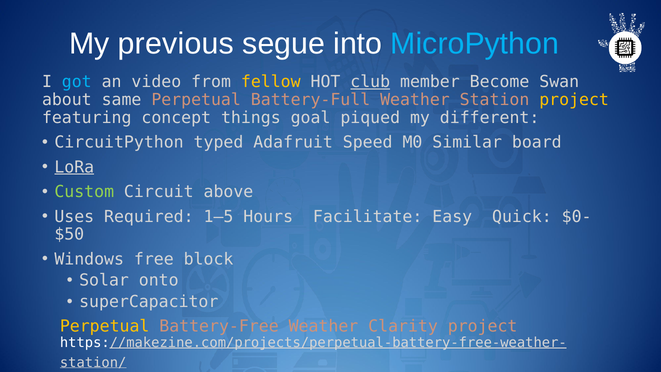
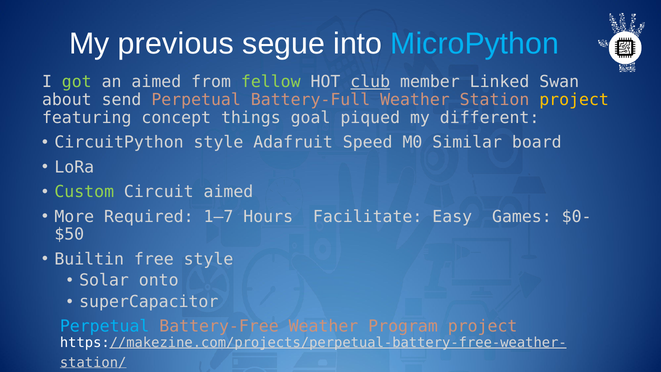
got colour: light blue -> light green (77, 82)
an video: video -> aimed (156, 82)
fellow colour: yellow -> light green (271, 82)
Become: Become -> Linked (500, 82)
same: same -> send (122, 100)
CircuitPython typed: typed -> style (218, 142)
LoRa underline: present -> none (74, 167)
Circuit above: above -> aimed (228, 192)
Uses: Uses -> More (74, 216)
1–5: 1–5 -> 1–7 (218, 216)
Quick: Quick -> Games (522, 216)
Windows: Windows -> Builtin (89, 259)
free block: block -> style (209, 259)
Perpetual colour: yellow -> light blue (105, 326)
Clarity: Clarity -> Program (403, 326)
